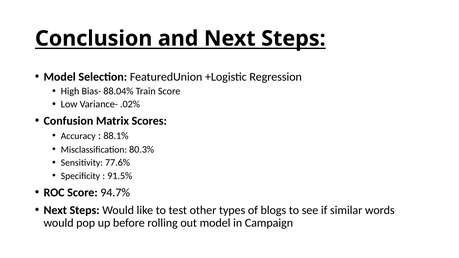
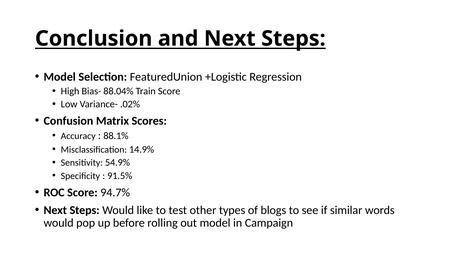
80.3%: 80.3% -> 14.9% (142, 149)
77.6%: 77.6% -> 54.9% (118, 163)
